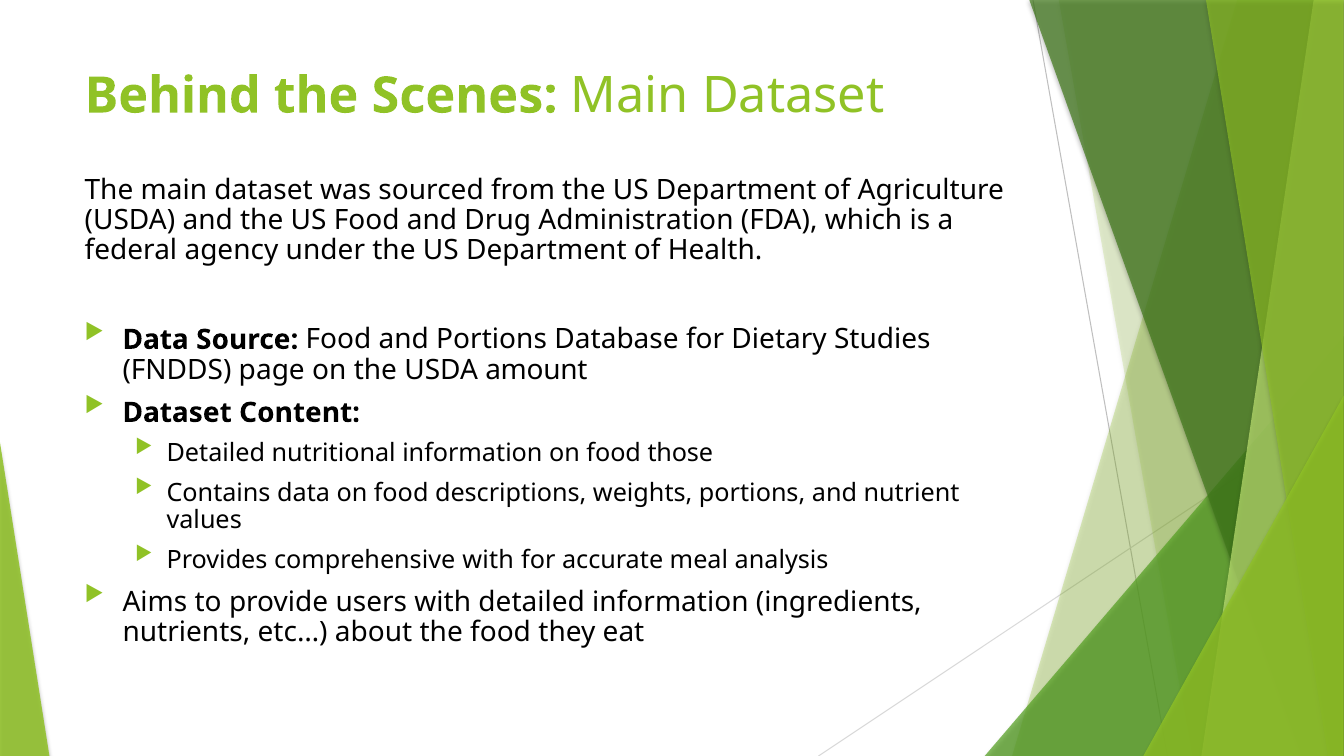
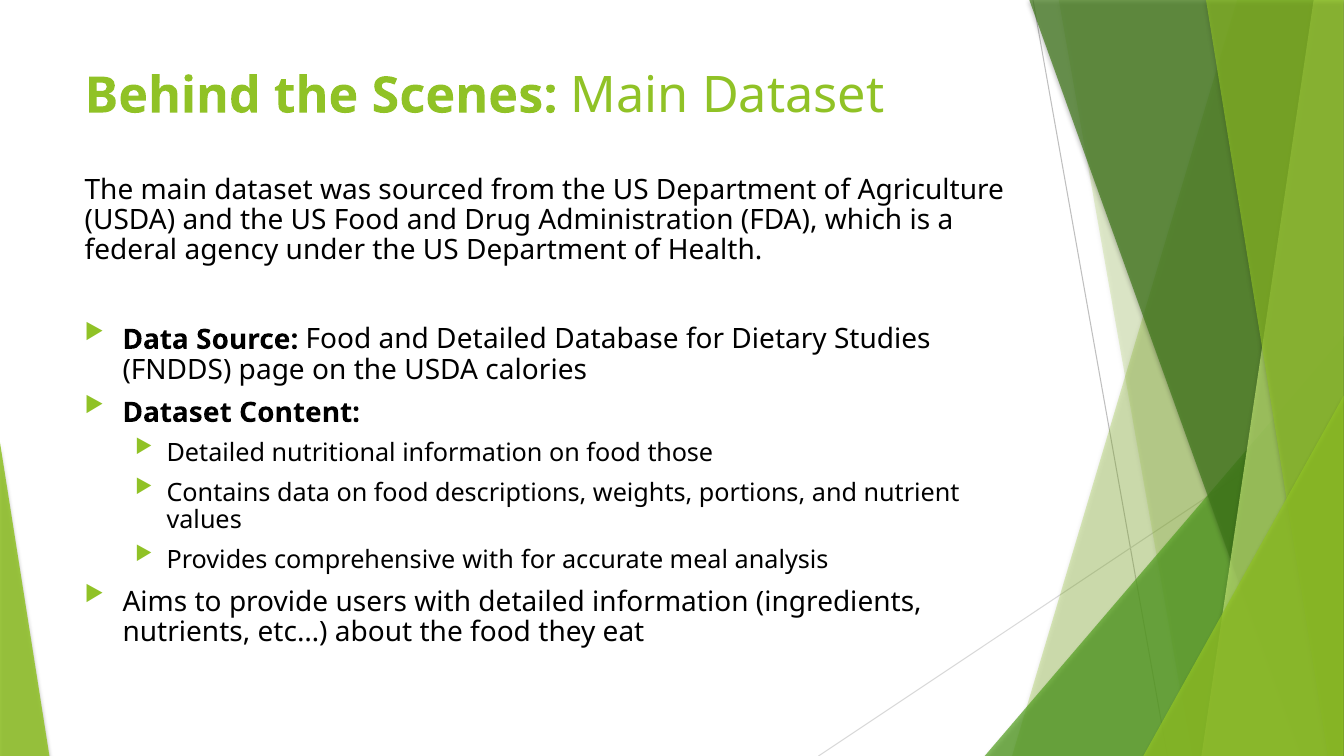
and Portions: Portions -> Detailed (492, 340)
amount: amount -> calories (536, 370)
